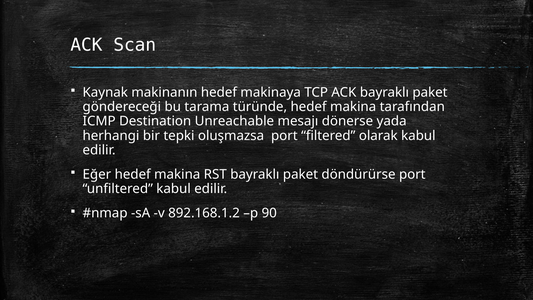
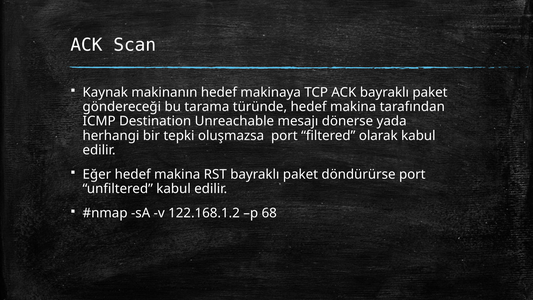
892.168.1.2: 892.168.1.2 -> 122.168.1.2 (204, 213)
90: 90 -> 68 (269, 213)
